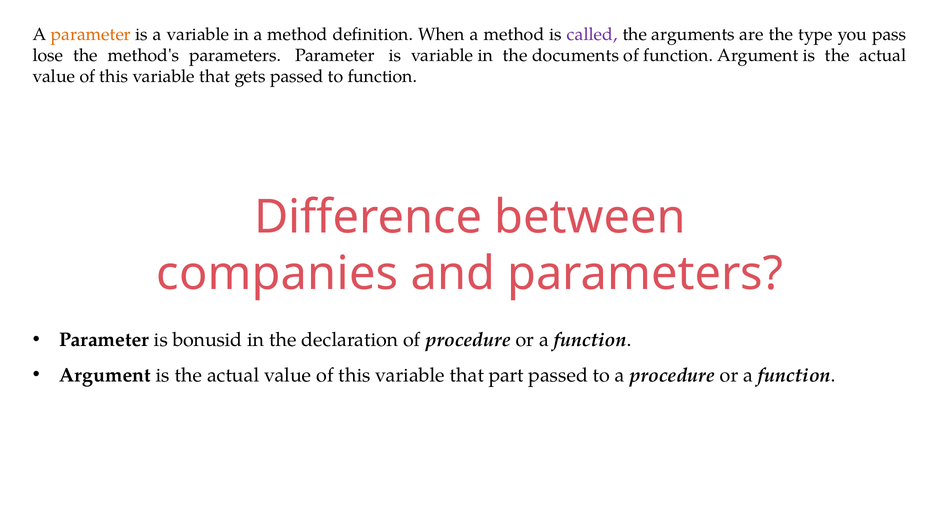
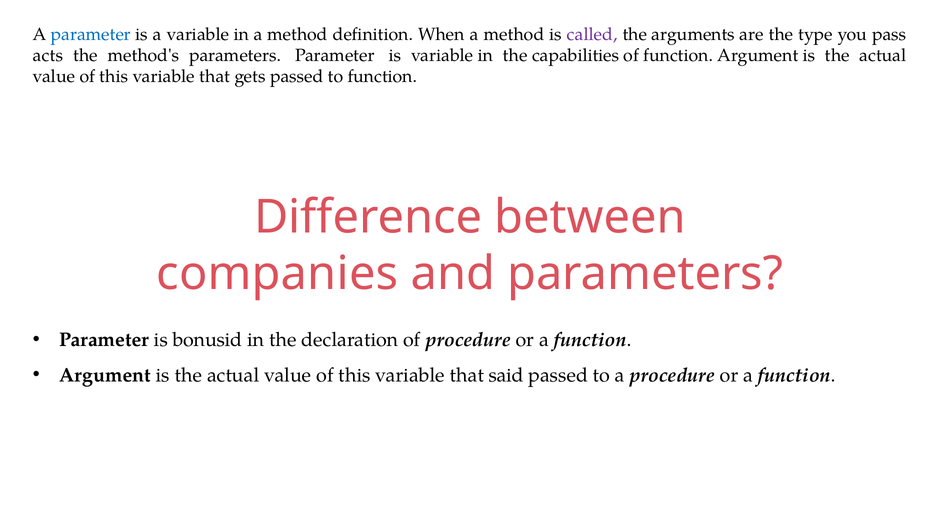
parameter colour: orange -> blue (91, 34)
lose: lose -> acts (48, 55)
documents: documents -> capabilities (576, 55)
part: part -> said (506, 375)
